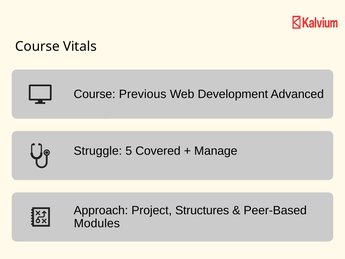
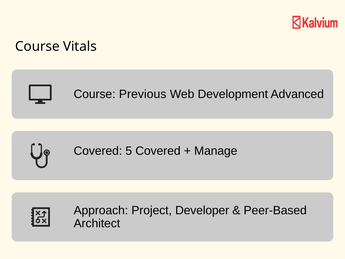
Struggle: Struggle -> Covered (98, 151)
Structures: Structures -> Developer (202, 210)
Modules: Modules -> Architect (97, 223)
